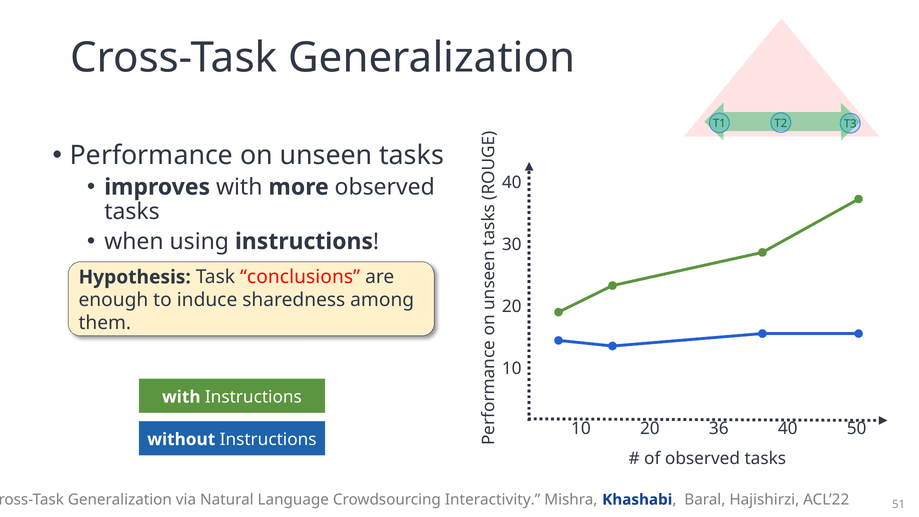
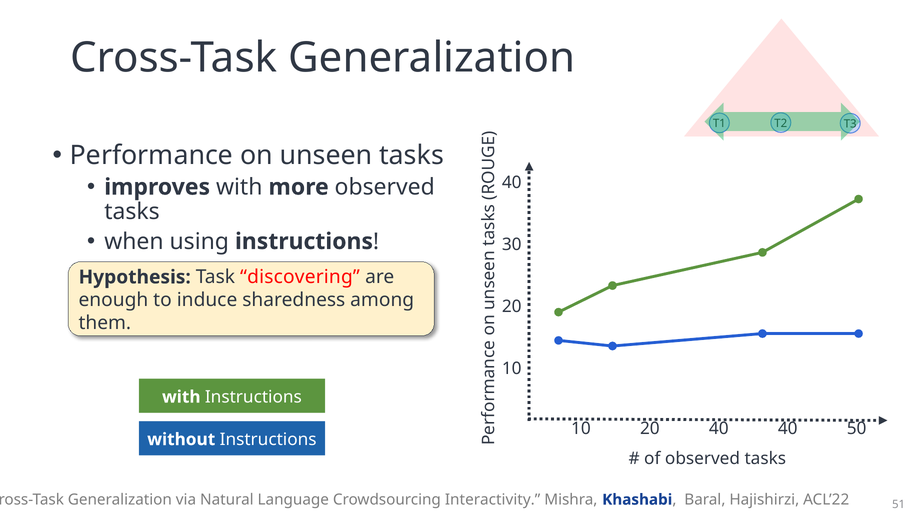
conclusions: conclusions -> discovering (300, 277)
20 36: 36 -> 40 (719, 428)
